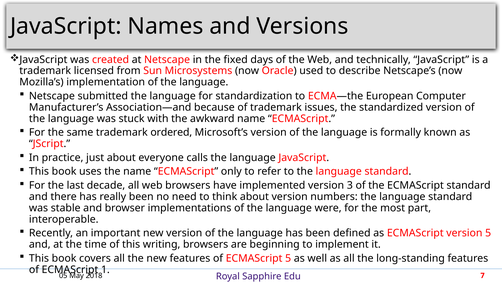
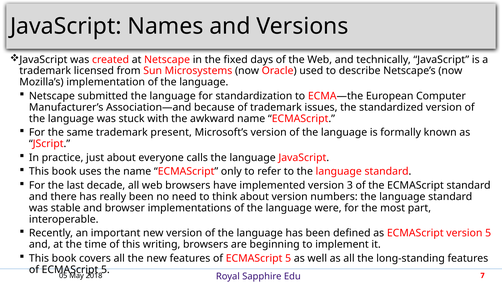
ordered: ordered -> present (171, 133)
1: 1 -> 5 (105, 270)
